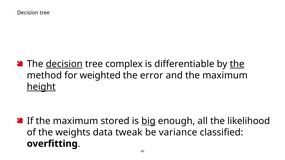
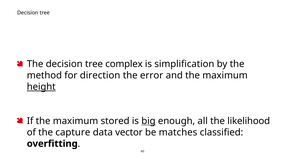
decision underline: present -> none (64, 64)
differentiable: differentiable -> simplification (184, 64)
the underline: present -> none (237, 64)
weighted: weighted -> direction (100, 76)
weights: weights -> capture (73, 133)
tweak: tweak -> vector (129, 133)
variance: variance -> matches (178, 133)
